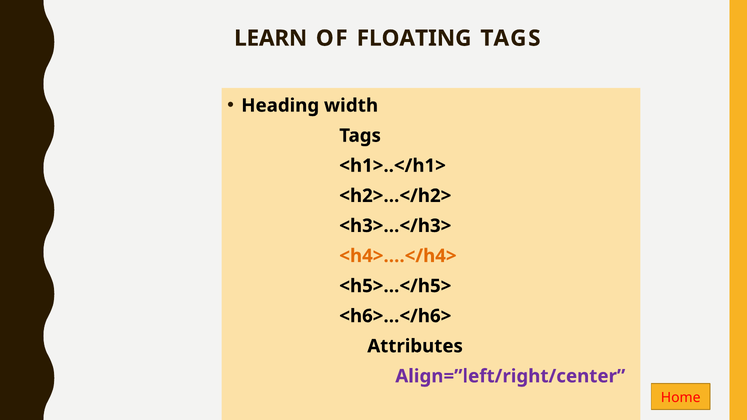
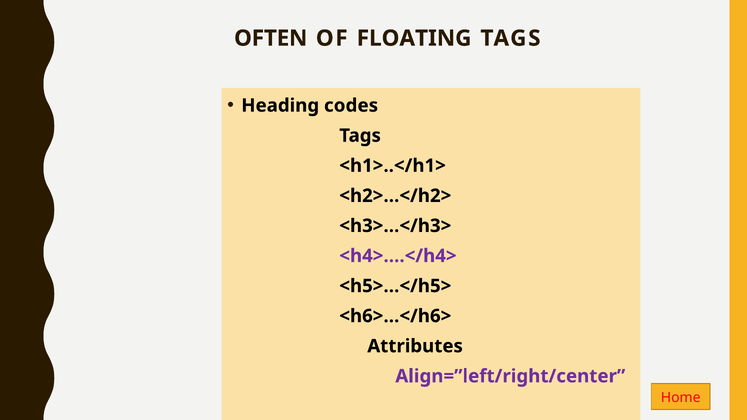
LEARN: LEARN -> OFTEN (271, 38)
width: width -> codes (351, 106)
<h4>….</h4> colour: orange -> purple (398, 256)
